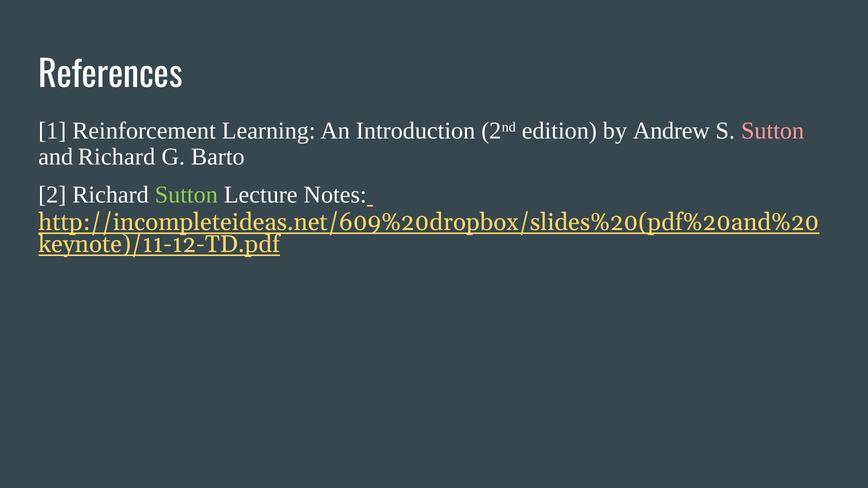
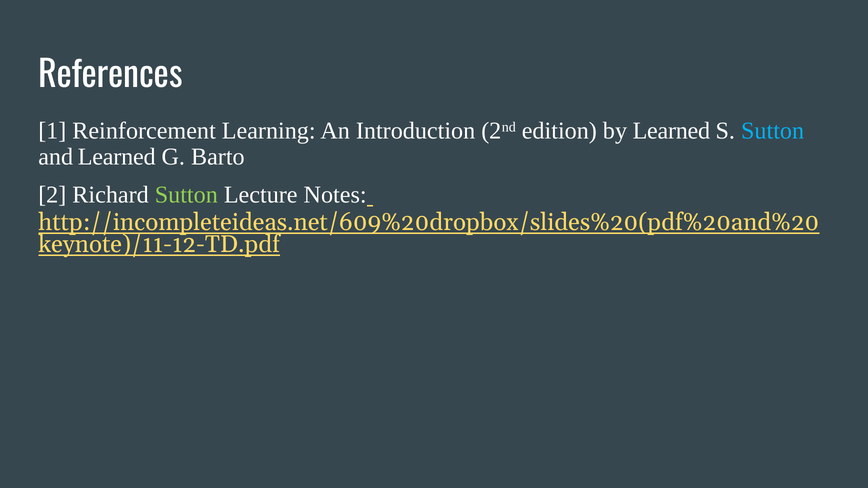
by Andrew: Andrew -> Learned (671, 131)
Sutton colour: pink -> light blue (773, 131)
and Richard: Richard -> Learned (117, 157)
